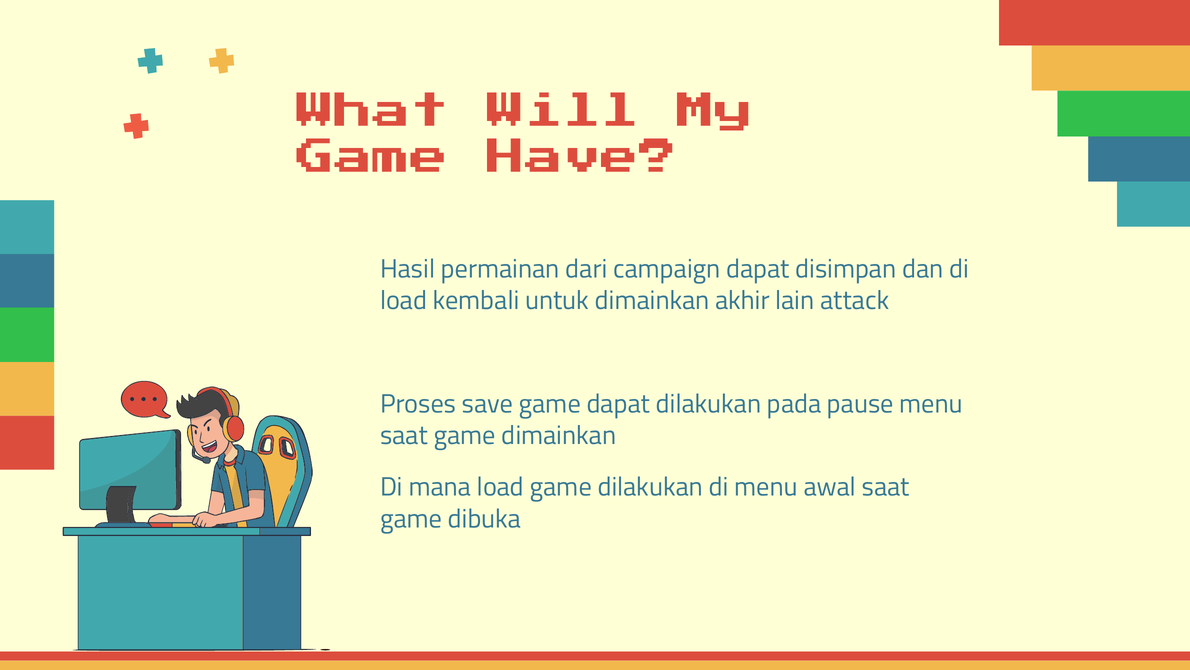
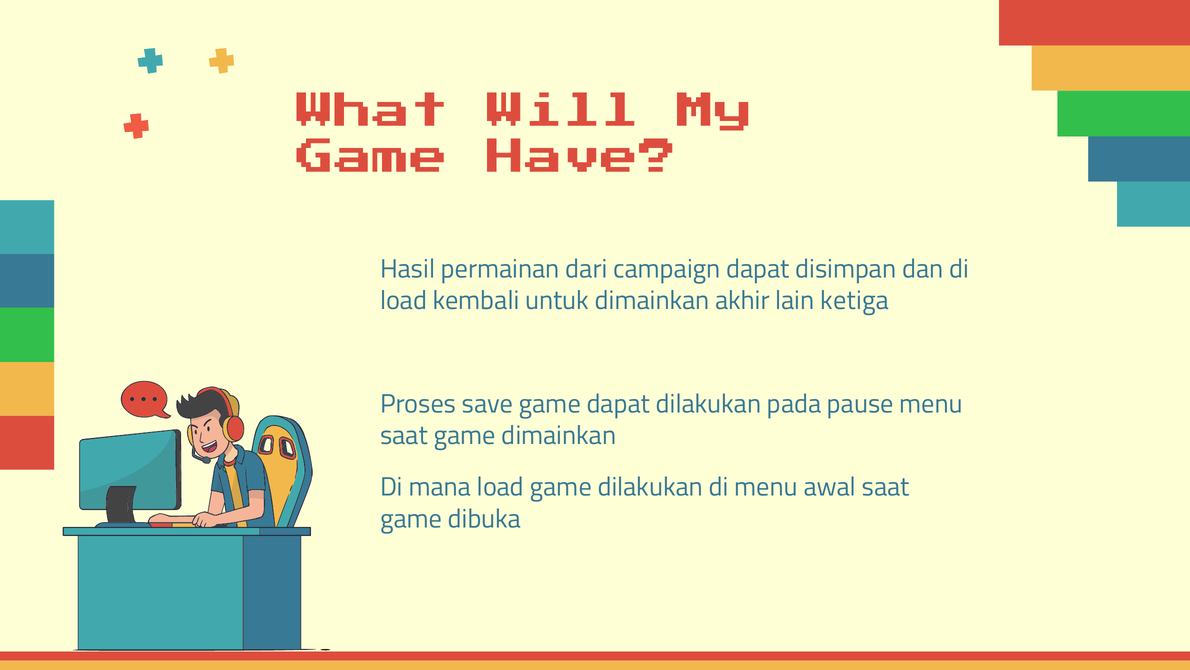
attack: attack -> ketiga (855, 300)
